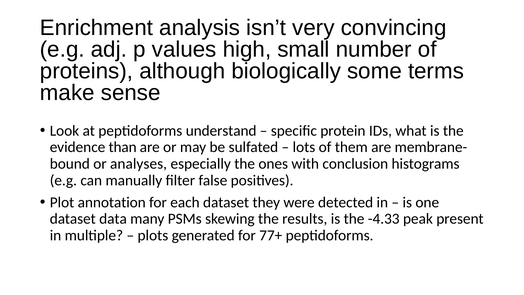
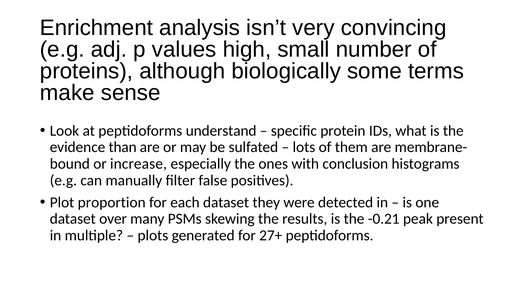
analyses: analyses -> increase (138, 164)
annotation: annotation -> proportion (112, 202)
data: data -> over (113, 219)
-4.33: -4.33 -> -0.21 (384, 219)
77+: 77+ -> 27+ (271, 235)
